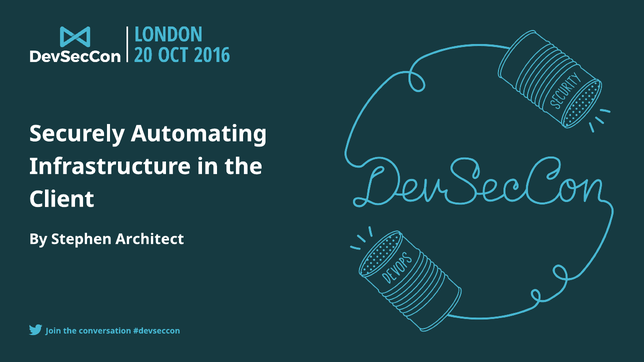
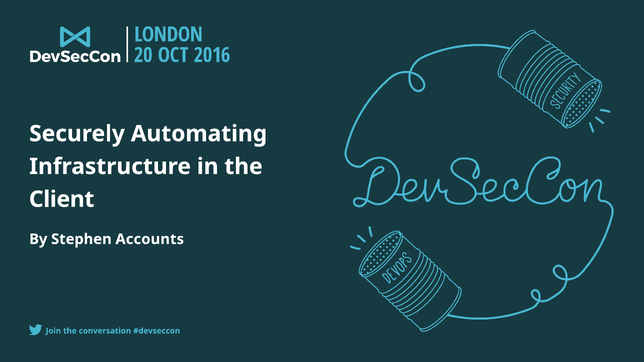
Architect: Architect -> Accounts (150, 239)
